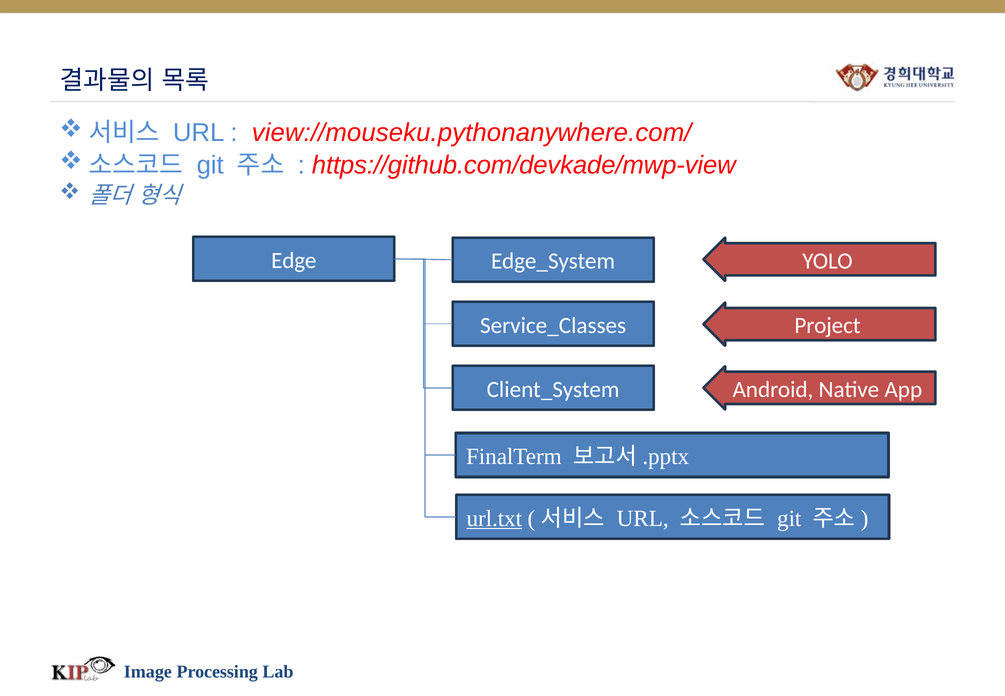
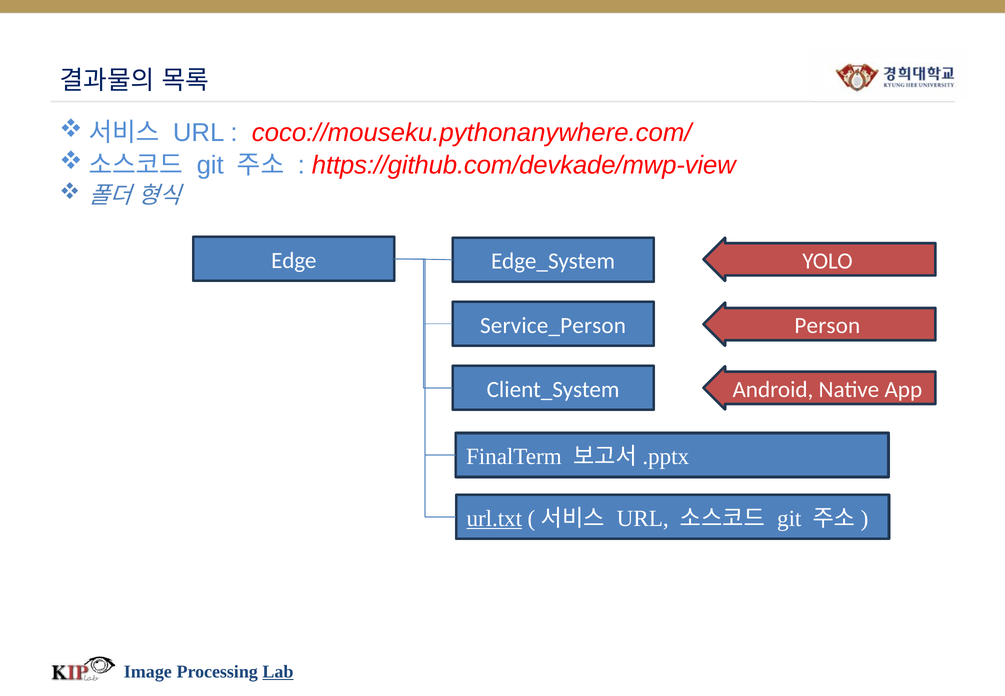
view://mouseku.pythonanywhere.com/: view://mouseku.pythonanywhere.com/ -> coco://mouseku.pythonanywhere.com/ (472, 133)
Service_Classes: Service_Classes -> Service_Person (553, 325)
Project: Project -> Person (827, 326)
Lab underline: none -> present (278, 671)
